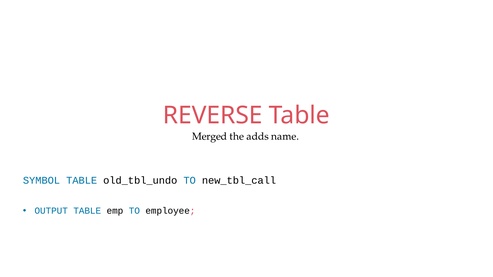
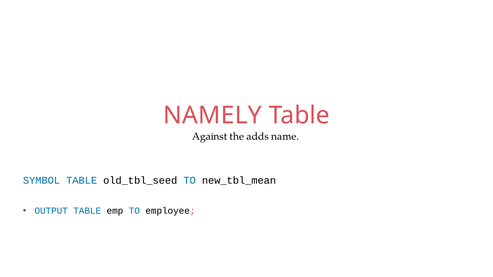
REVERSE: REVERSE -> NAMELY (213, 116)
Merged: Merged -> Against (210, 137)
old_tbl_undo: old_tbl_undo -> old_tbl_seed (140, 181)
new_tbl_call: new_tbl_call -> new_tbl_mean (239, 181)
